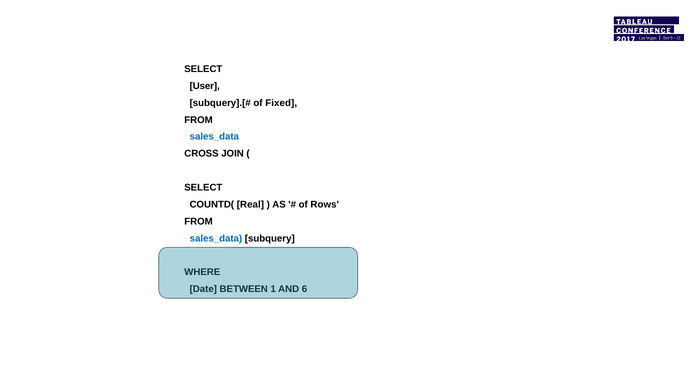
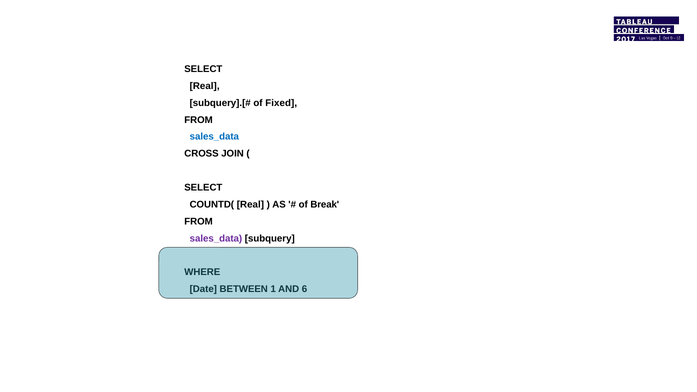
User: User -> Real (205, 86)
Rows: Rows -> Break (325, 205)
sales_data colour: blue -> purple (216, 238)
